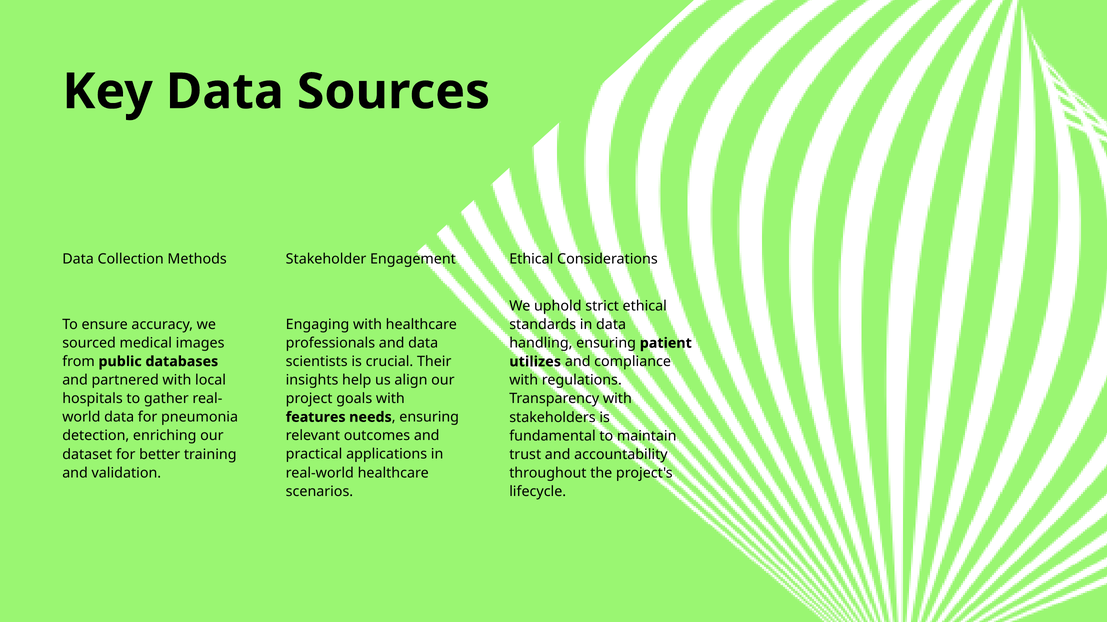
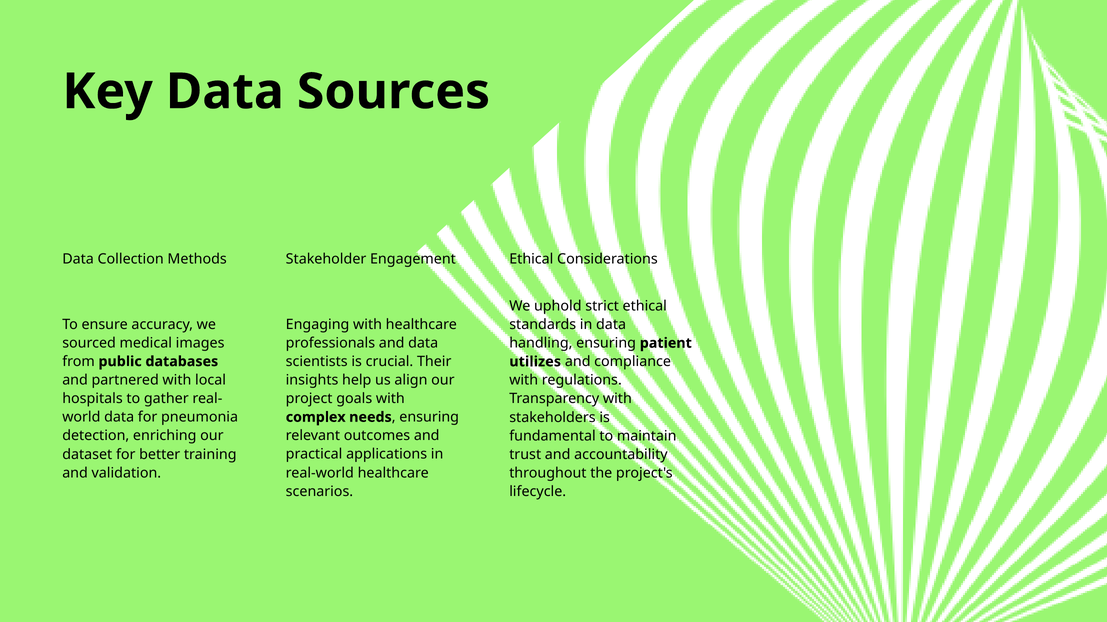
features: features -> complex (316, 418)
